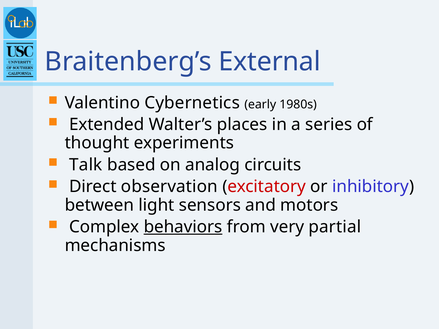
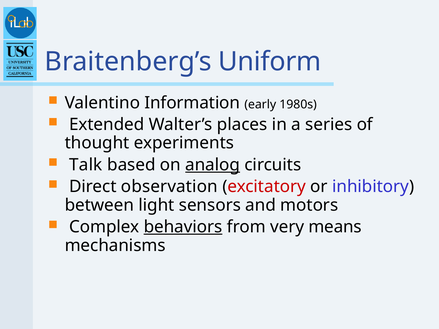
External: External -> Uniform (270, 62)
Cybernetics: Cybernetics -> Information (192, 103)
analog underline: none -> present (213, 165)
partial: partial -> means (335, 227)
